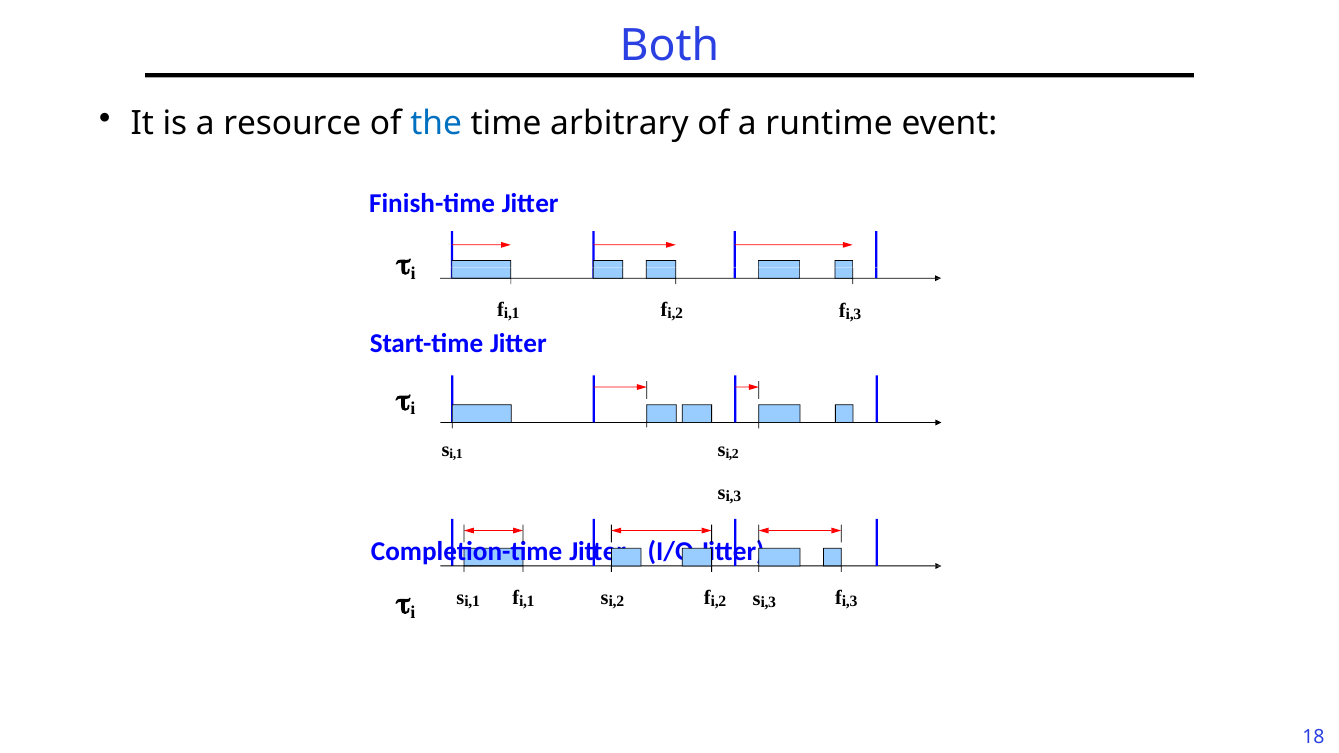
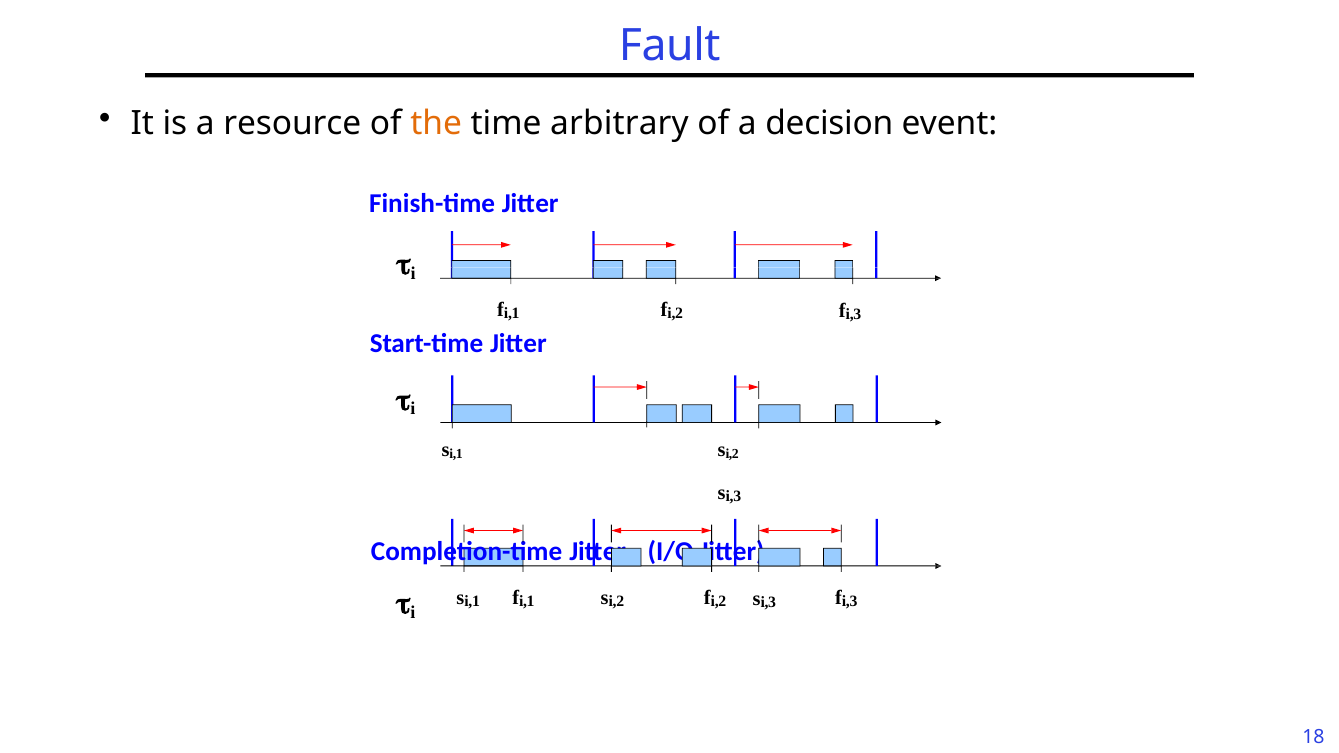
Both: Both -> Fault (670, 46)
the colour: blue -> orange (436, 123)
runtime: runtime -> decision (829, 123)
